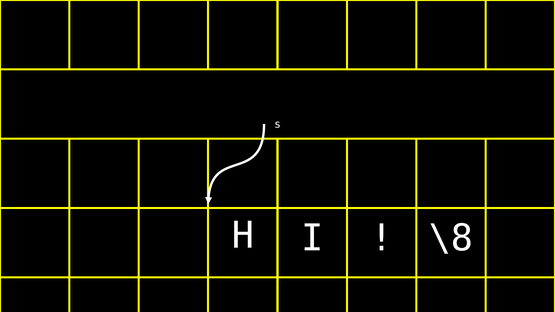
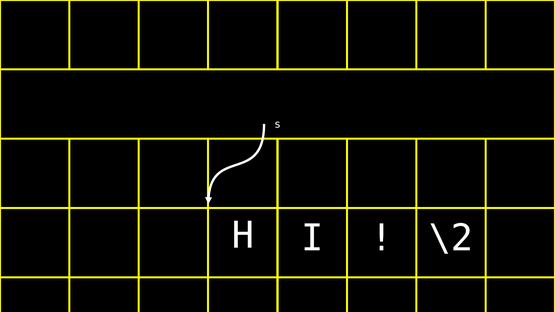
\8: \8 -> \2 (451, 238)
